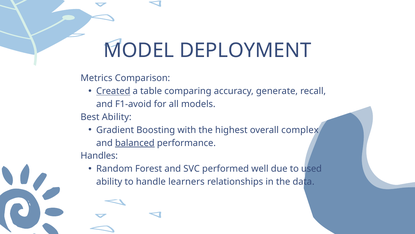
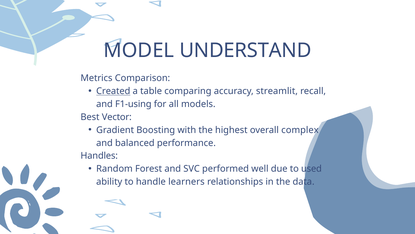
DEPLOYMENT: DEPLOYMENT -> UNDERSTAND (245, 50)
generate: generate -> streamlit (277, 91)
F1-avoid: F1-avoid -> F1-using (133, 104)
Best Ability: Ability -> Vector (117, 117)
balanced underline: present -> none (135, 143)
